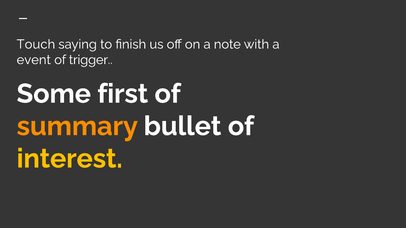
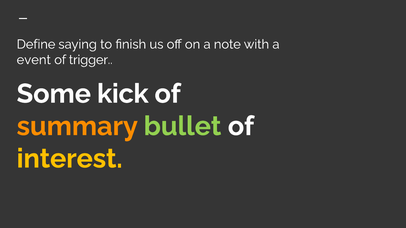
Touch: Touch -> Define (36, 44)
first: first -> kick (123, 94)
bullet colour: white -> light green (182, 126)
